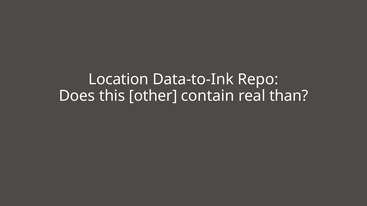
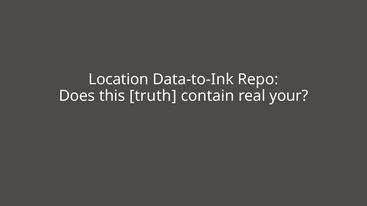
other: other -> truth (153, 96)
than: than -> your (289, 96)
